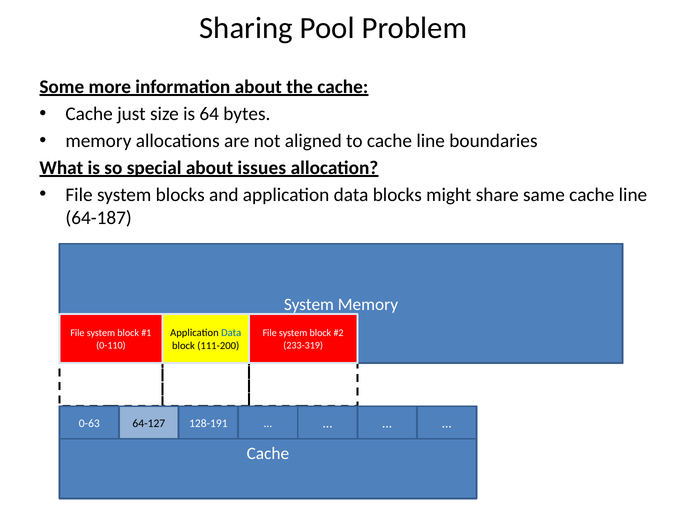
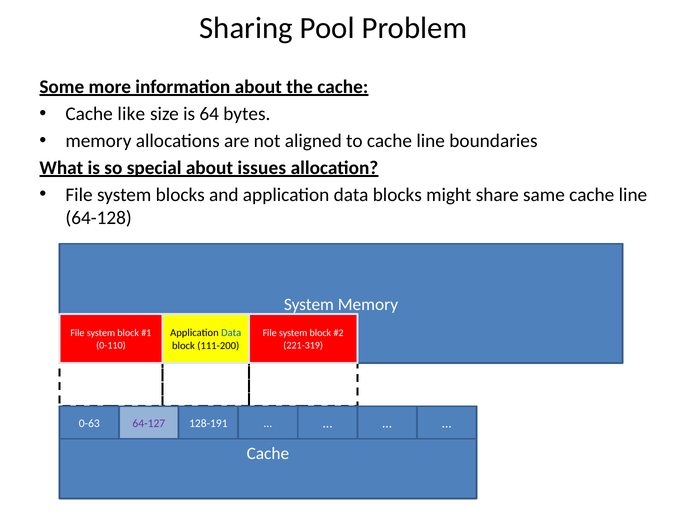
just: just -> like (131, 114)
64-187: 64-187 -> 64-128 (99, 218)
233-319: 233-319 -> 221-319 (303, 345)
64-127 colour: black -> purple (149, 423)
